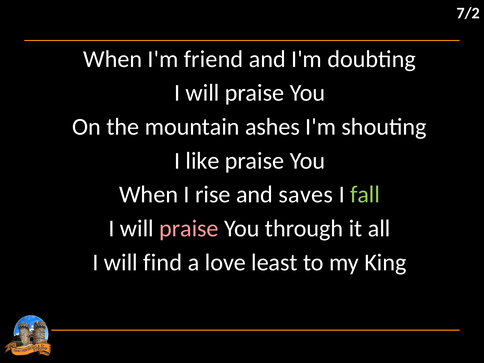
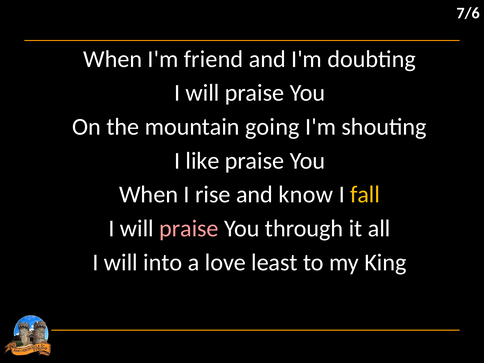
7/2: 7/2 -> 7/6 (468, 13)
ashes: ashes -> going (272, 127)
saves: saves -> know (306, 195)
fall colour: light green -> yellow (365, 195)
find: find -> into (163, 262)
